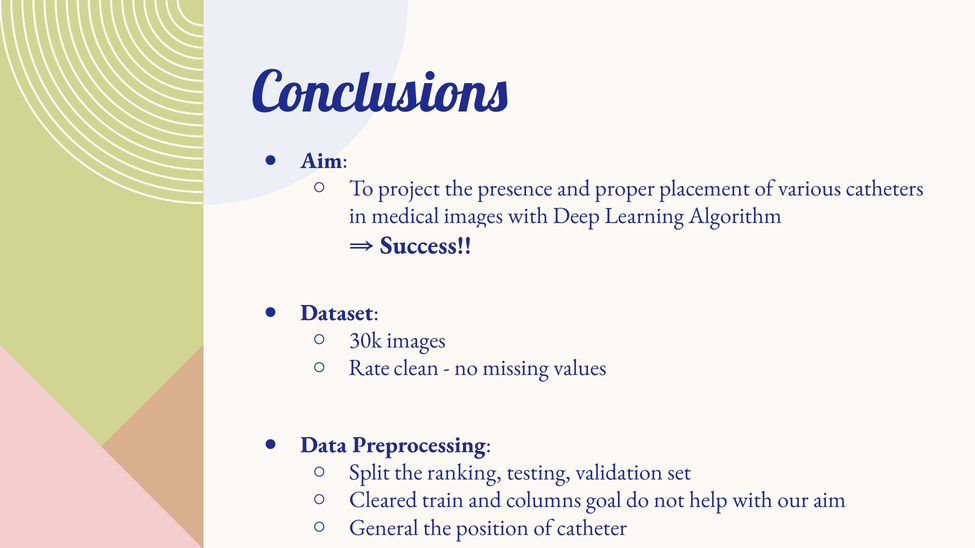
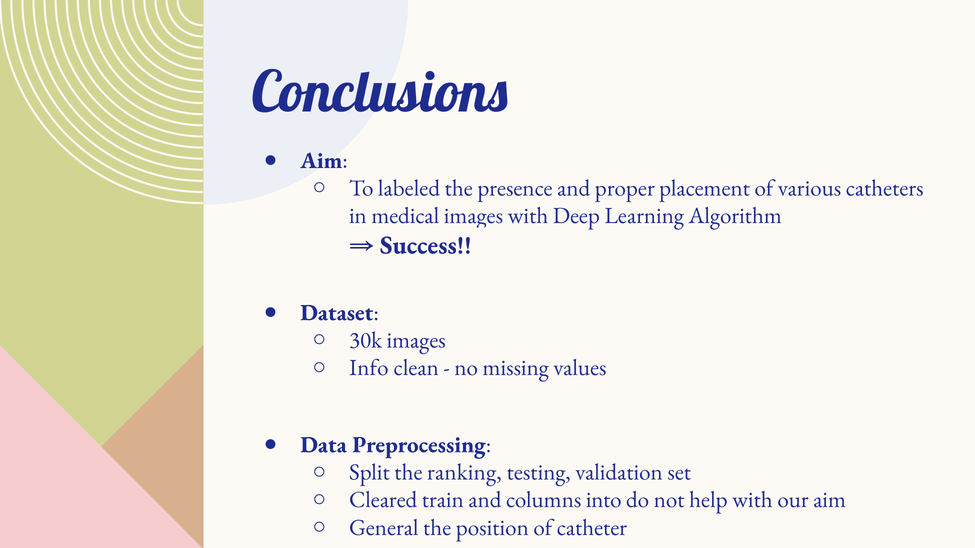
project: project -> labeled (409, 188)
Rate: Rate -> Info (369, 368)
goal: goal -> into (604, 500)
